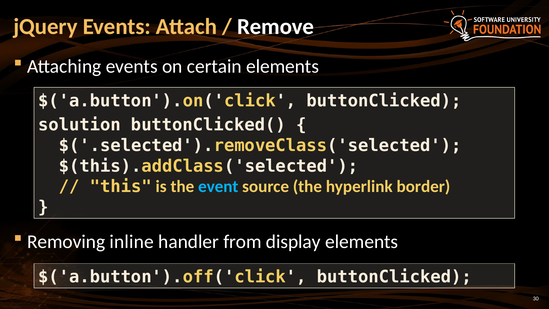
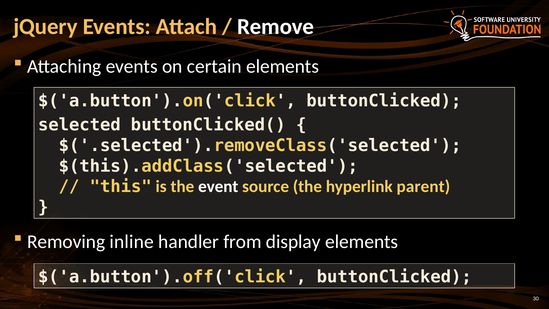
solution: solution -> selected (79, 125)
event colour: light blue -> white (218, 187)
border: border -> parent (423, 187)
